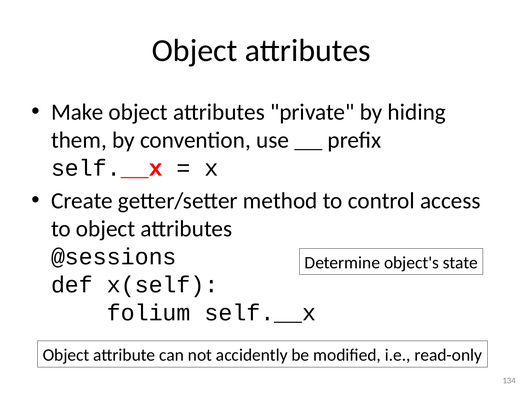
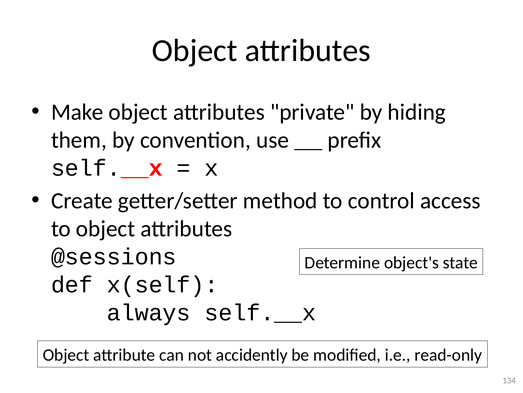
folium: folium -> always (149, 312)
